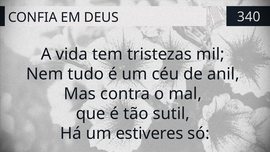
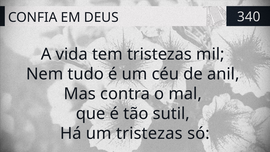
um estiveres: estiveres -> tristezas (149, 133)
